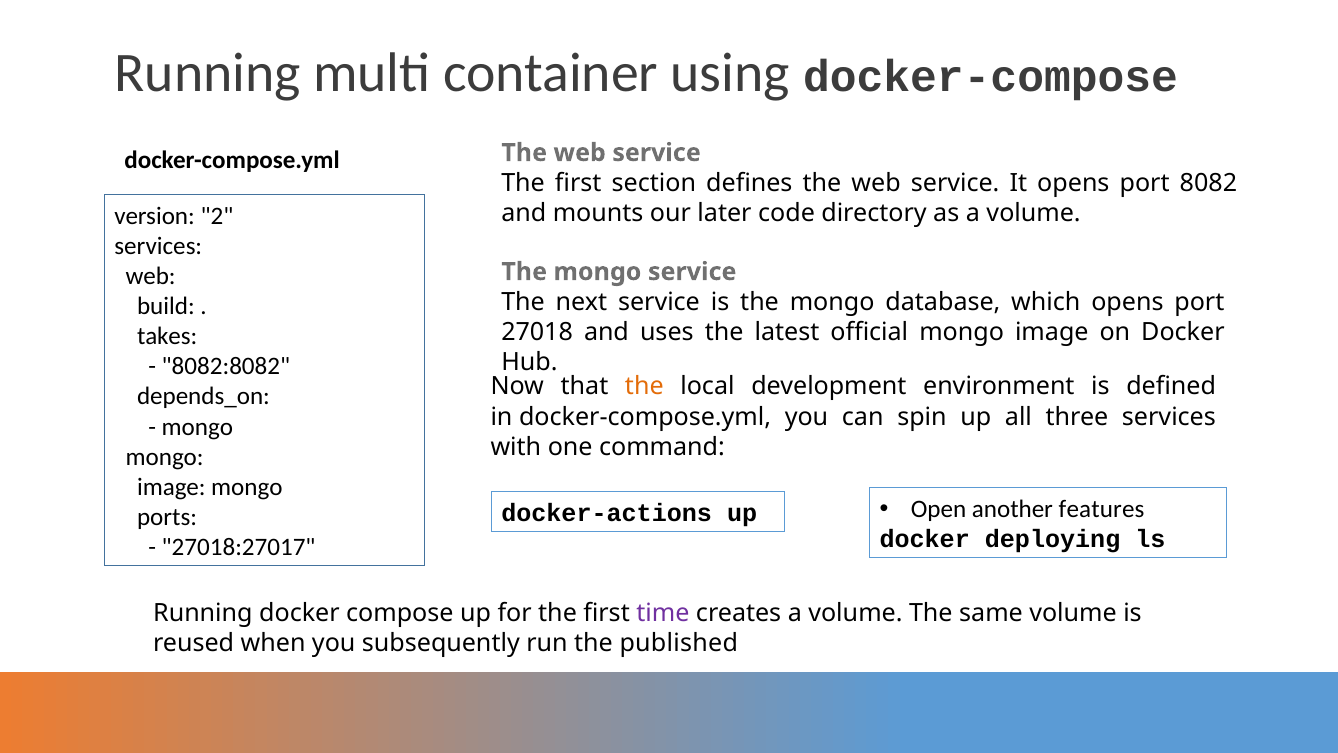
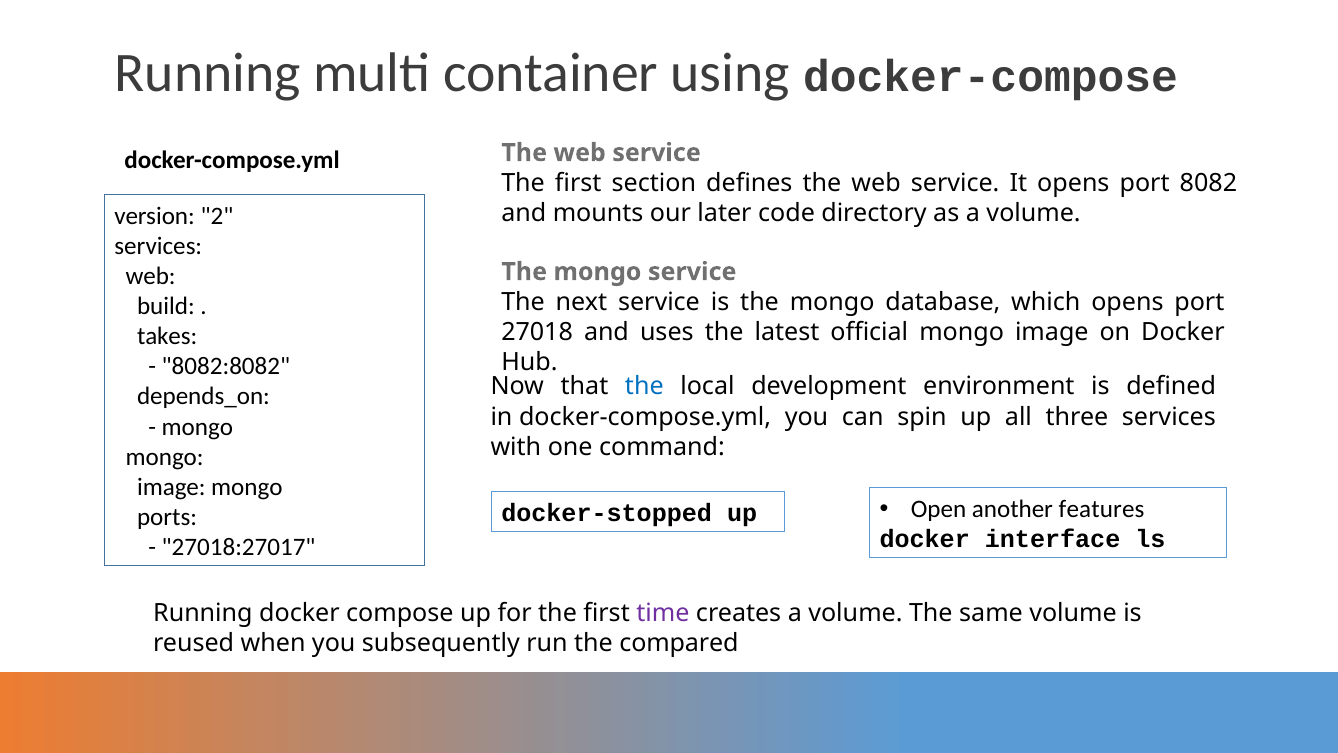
the colour: orange -> blue (644, 386)
docker-actions: docker-actions -> docker-stopped (607, 513)
deploying: deploying -> interface (1053, 539)
published: published -> compared (679, 643)
